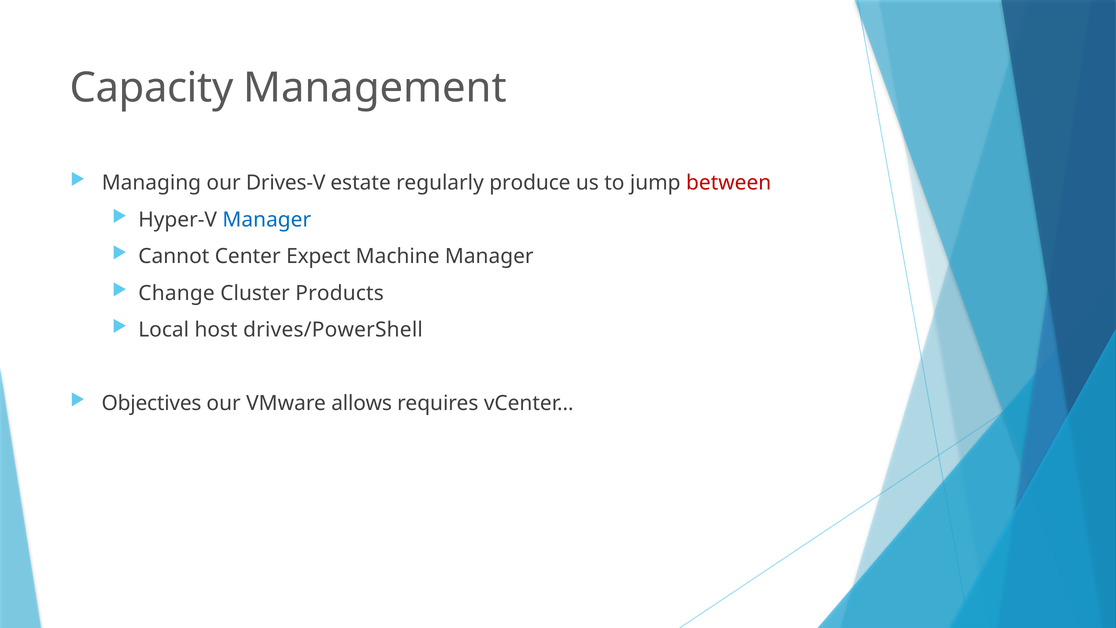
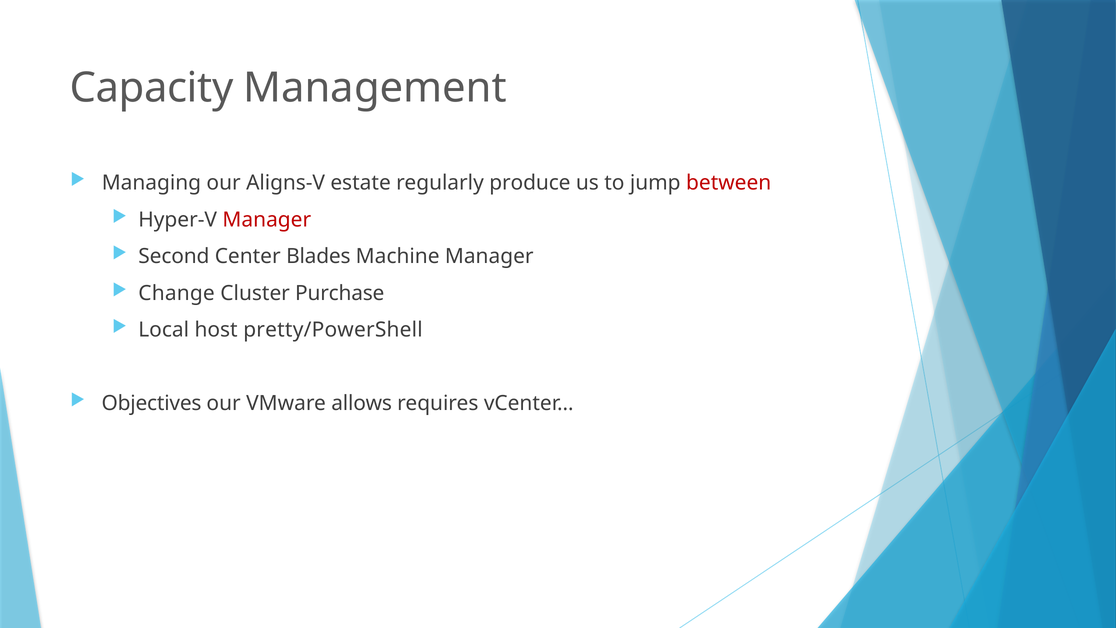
Drives-V: Drives-V -> Aligns-V (286, 183)
Manager colour: blue -> red (267, 220)
Cannot: Cannot -> Second (174, 256)
Expect: Expect -> Blades (318, 256)
Products: Products -> Purchase (340, 293)
drives/PowerShell: drives/PowerShell -> pretty/PowerShell (333, 330)
